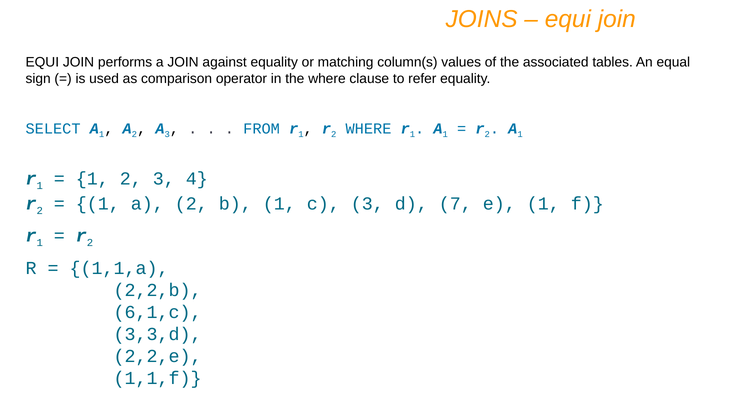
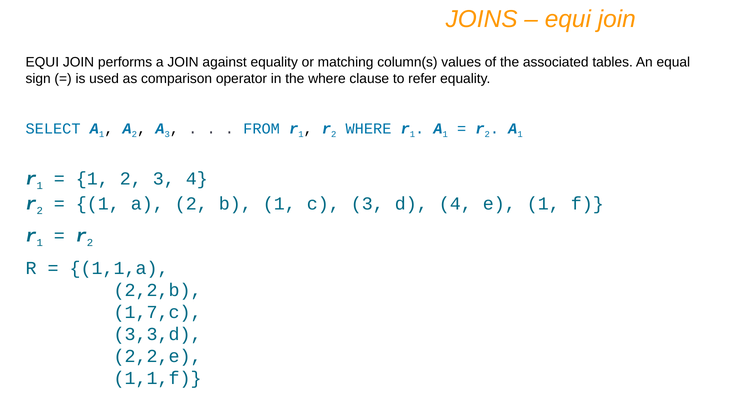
d 7: 7 -> 4 (455, 204)
6,1,c: 6,1,c -> 1,7,c (158, 312)
